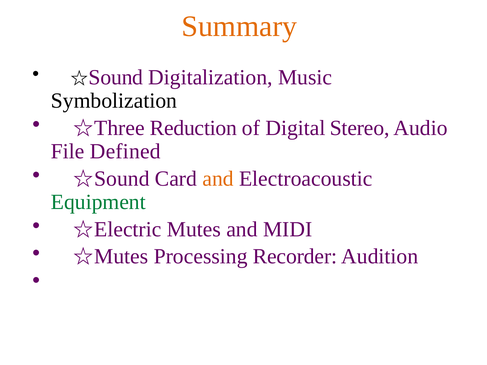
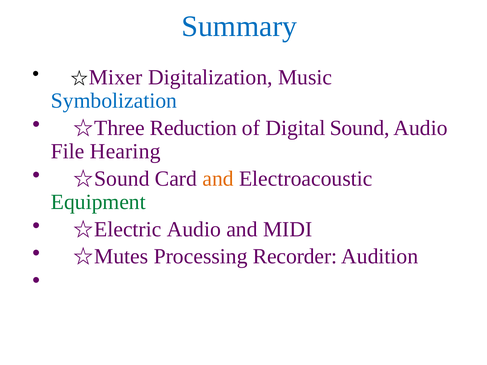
Summary colour: orange -> blue (239, 26)
Sound: Sound -> Mixer (116, 77)
Symbolization colour: black -> blue (114, 101)
Digital Stereo: Stereo -> Sound (360, 128)
Defined: Defined -> Hearing (125, 151)
Mutes: Mutes -> Audio (194, 229)
